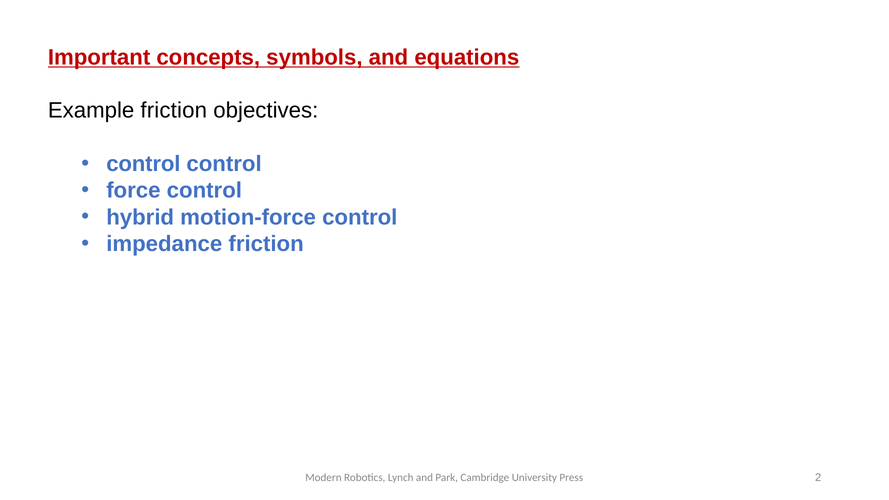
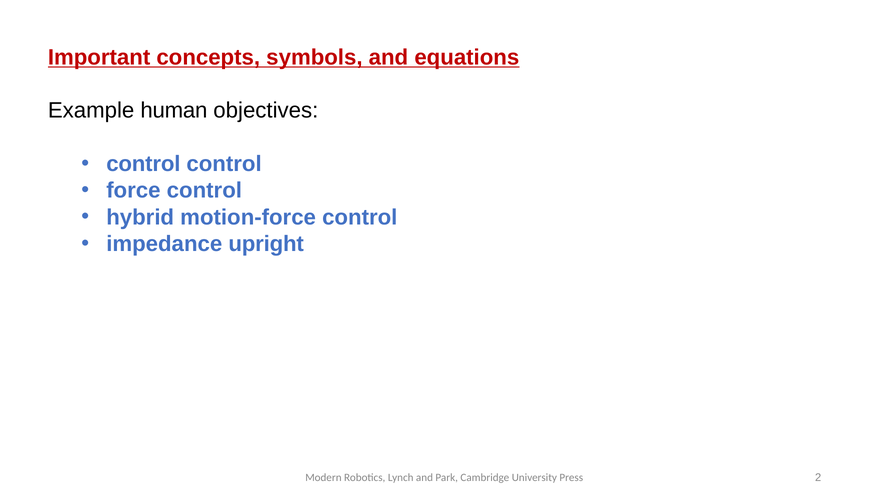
Example friction: friction -> human (174, 111)
impedance friction: friction -> upright (266, 244)
